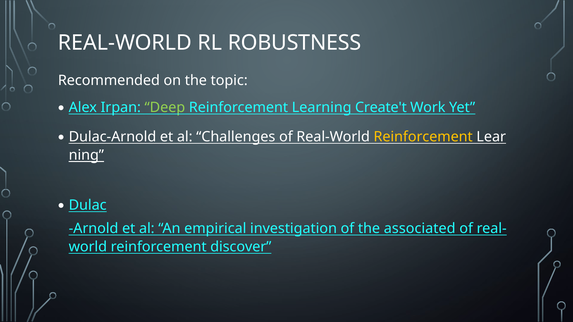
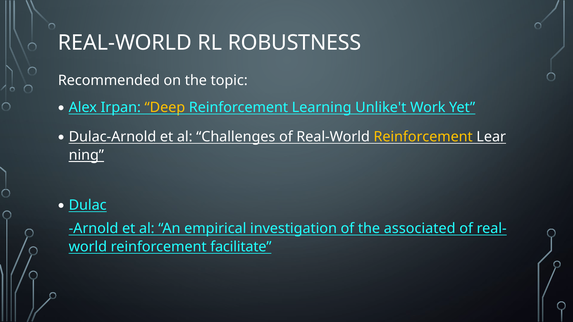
Deep colour: light green -> yellow (165, 107)
Create't: Create't -> Unlike't (381, 107)
discover: discover -> facilitate (241, 247)
